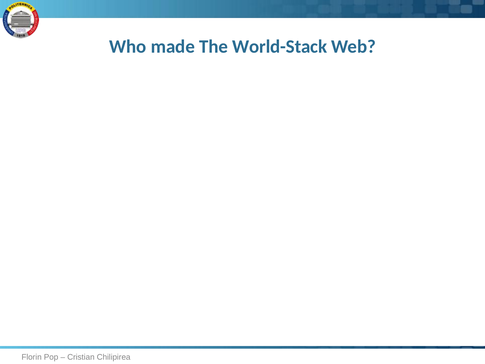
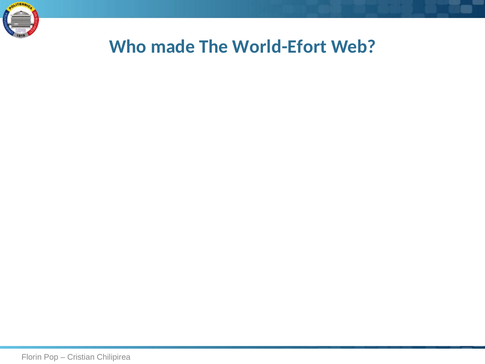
World-Stack: World-Stack -> World-Efort (280, 46)
